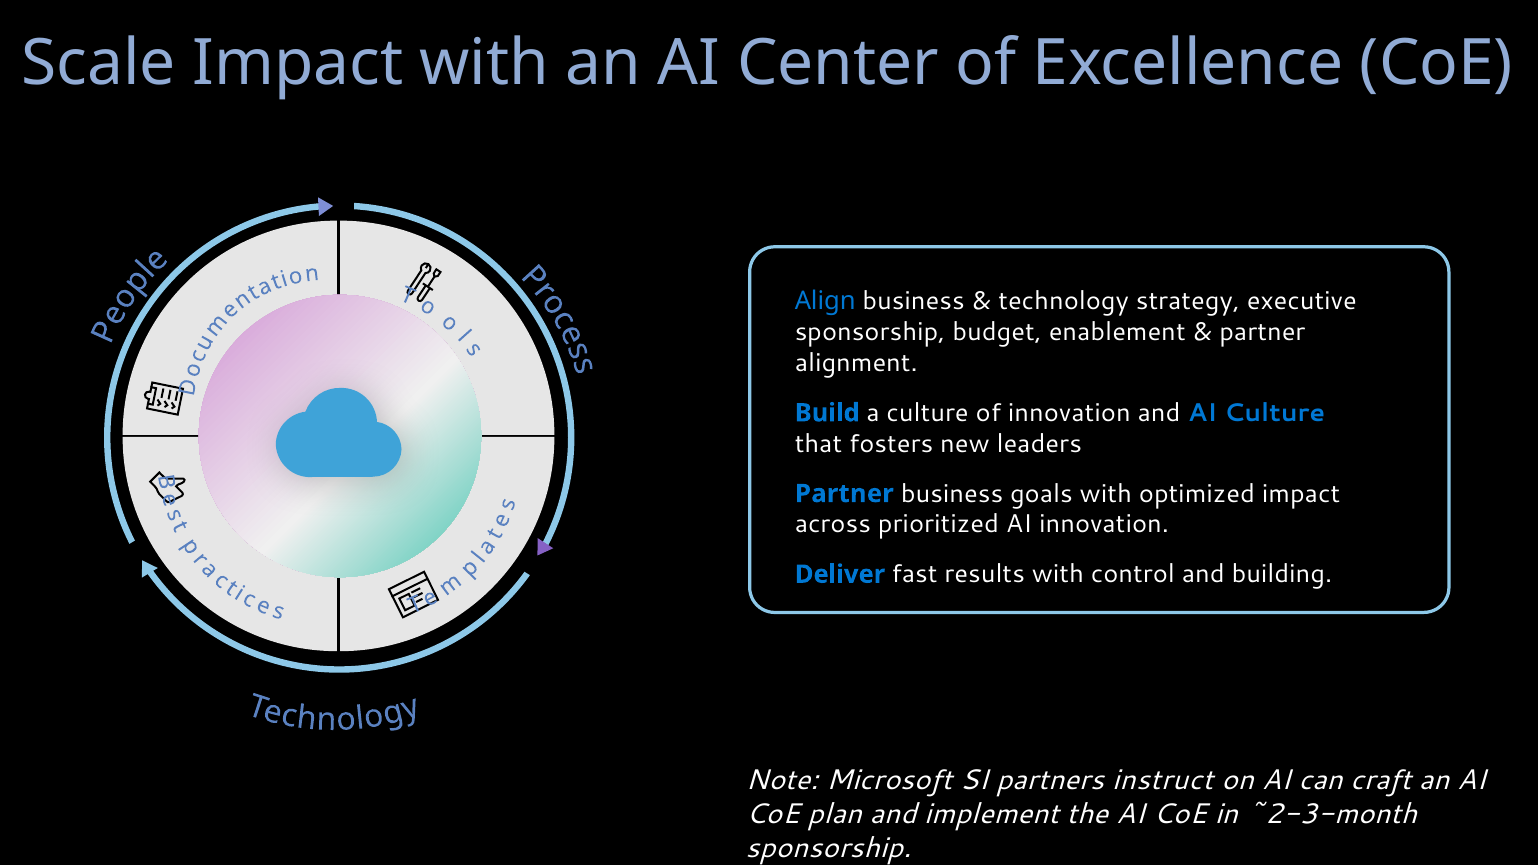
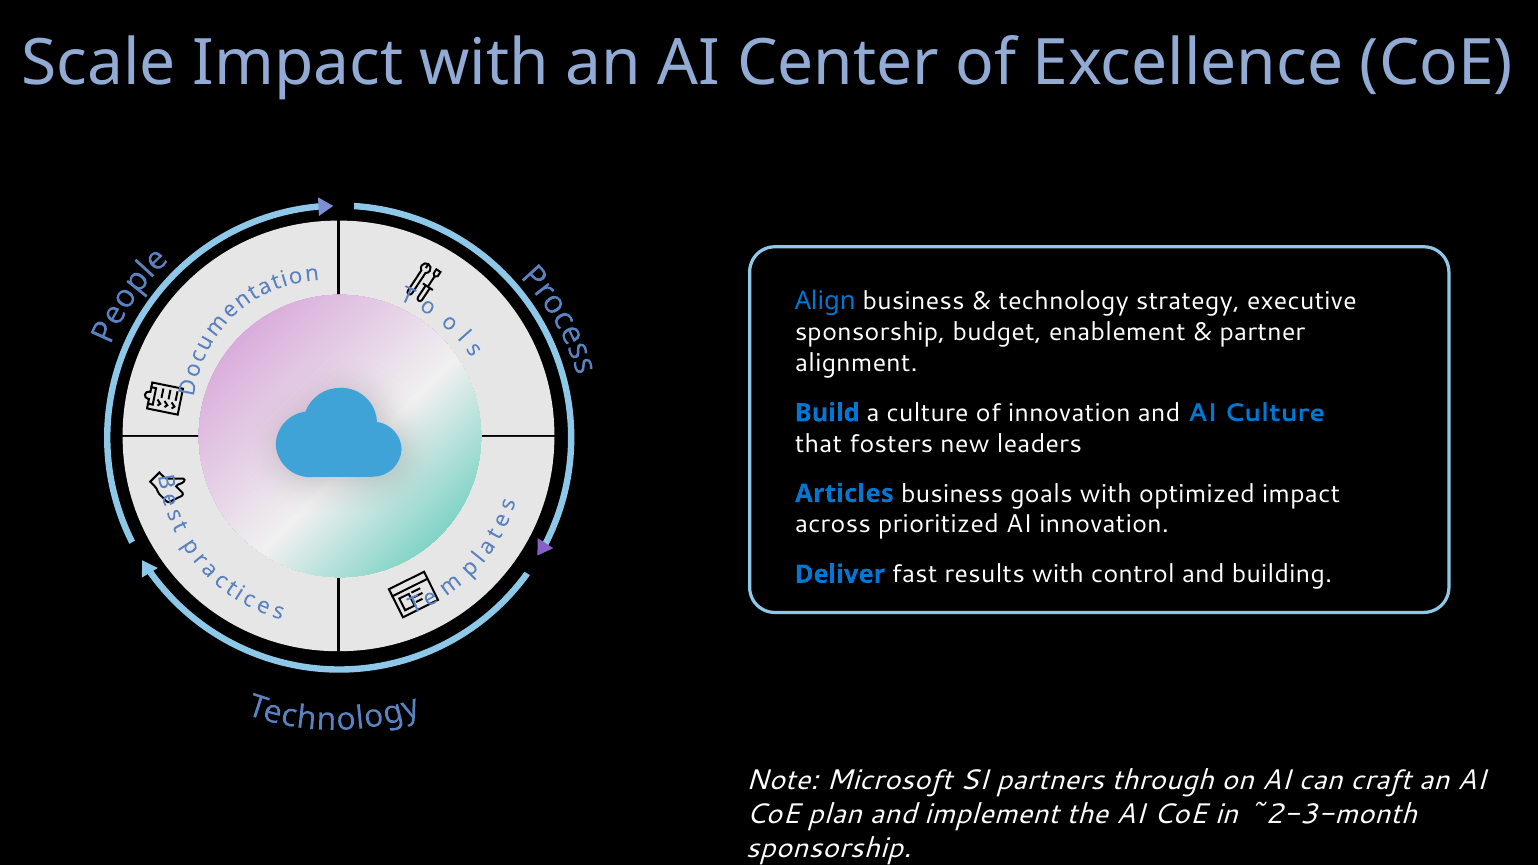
Partner: Partner -> Articles (844, 494)
instruct: instruct -> through (1163, 780)
